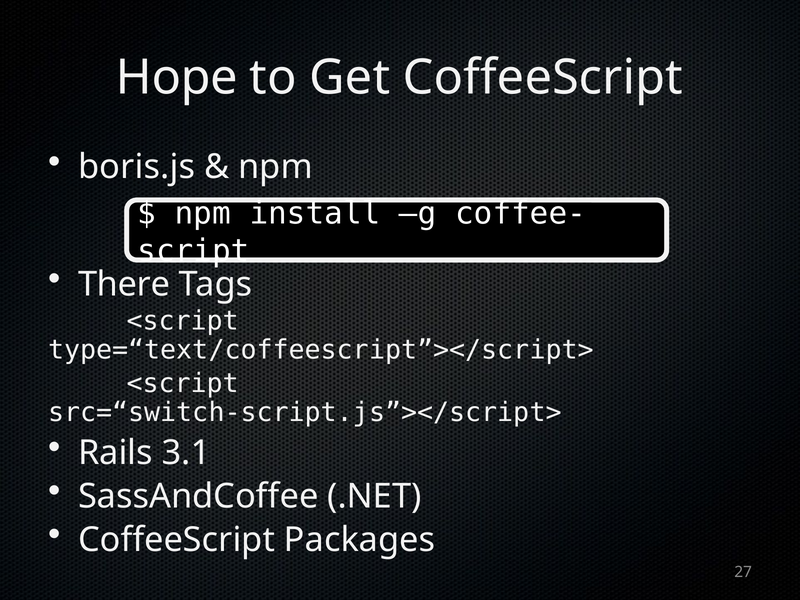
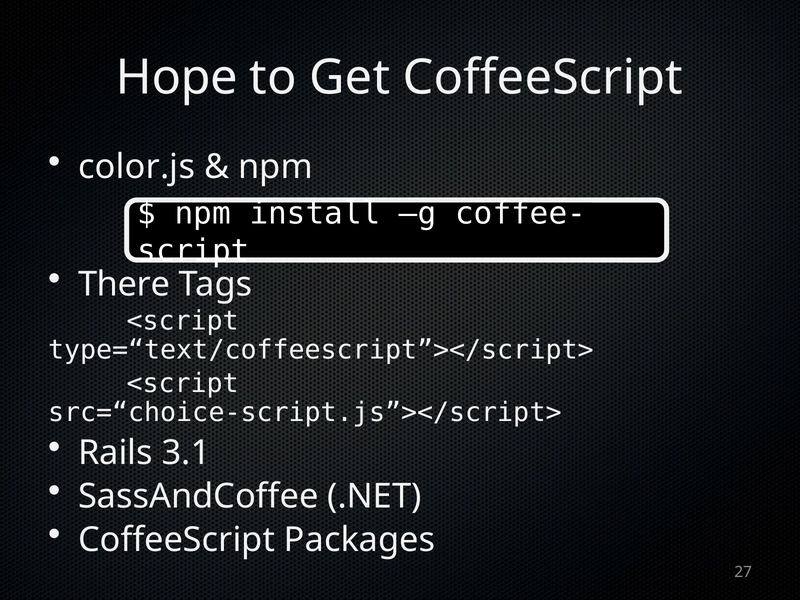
boris.js: boris.js -> color.js (137, 167)
src=“switch-script.js”></script>: src=“switch-script.js”></script> -> src=“choice-script.js”></script> (305, 412)
